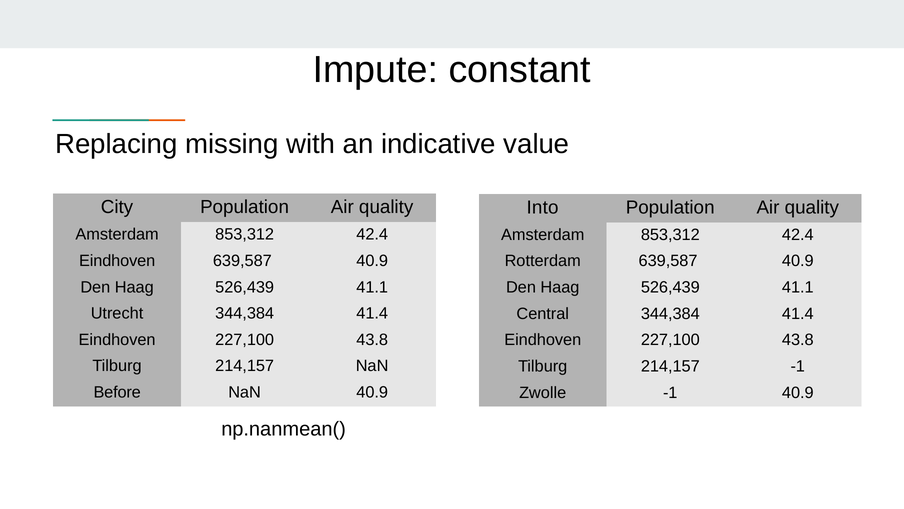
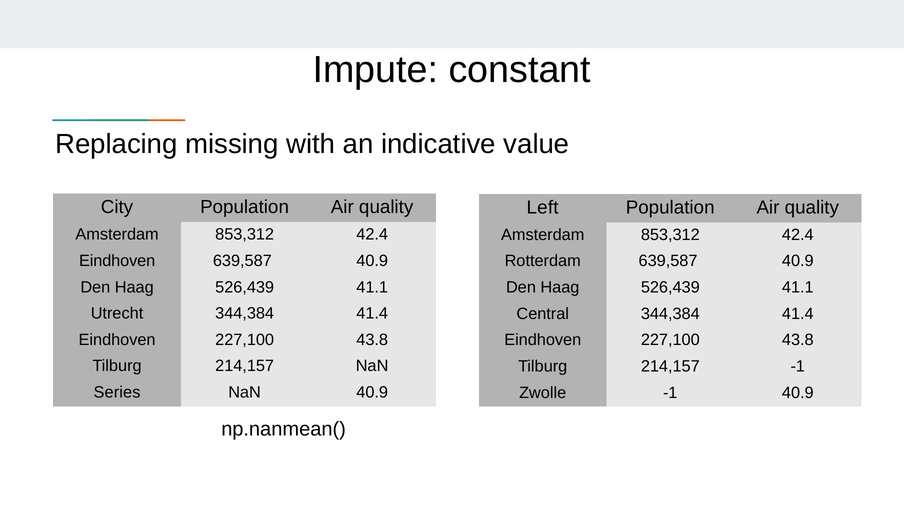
Into: Into -> Left (543, 207)
Before: Before -> Series (117, 392)
